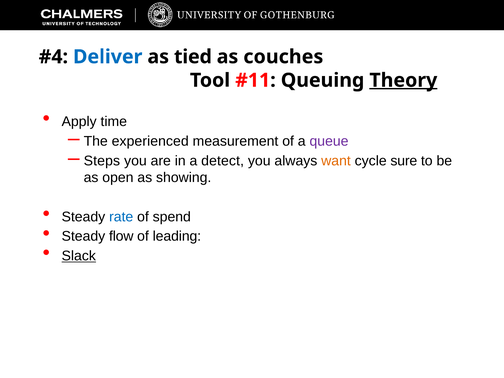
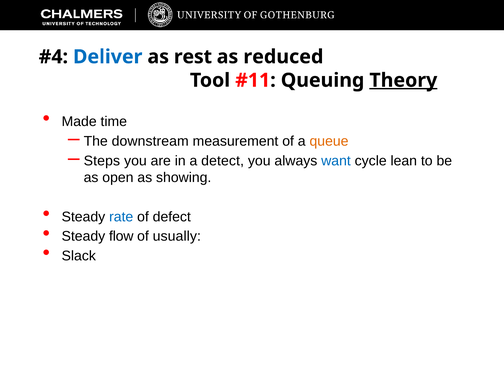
tied: tied -> rest (193, 57)
couches: couches -> reduced (283, 57)
Apply: Apply -> Made (79, 122)
experienced: experienced -> downstream (150, 141)
queue colour: purple -> orange (329, 141)
want colour: orange -> blue (336, 161)
sure: sure -> lean (404, 161)
spend: spend -> defect (172, 217)
leading: leading -> usually (177, 236)
Slack underline: present -> none (79, 256)
